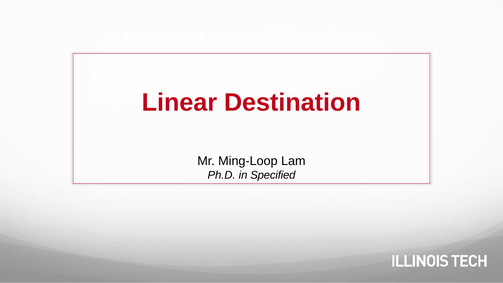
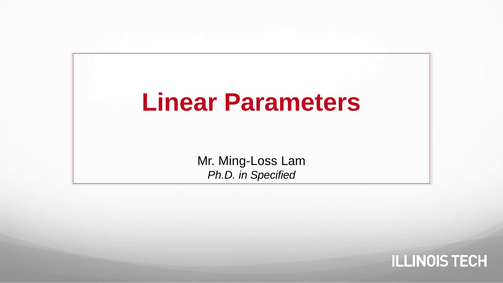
Destination: Destination -> Parameters (293, 102)
Ming-Loop: Ming-Loop -> Ming-Loss (248, 161)
